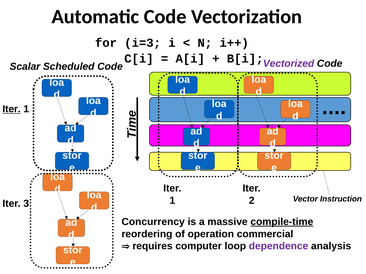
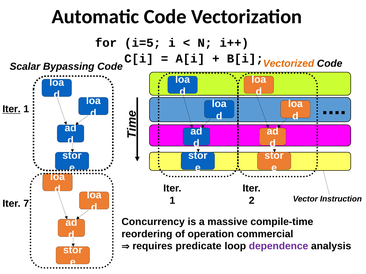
i=3: i=3 -> i=5 (143, 43)
Vectorized colour: purple -> orange (289, 64)
Scheduled: Scheduled -> Bypassing (69, 67)
3: 3 -> 7 (26, 204)
compile-time underline: present -> none (282, 222)
computer: computer -> predicate (199, 247)
